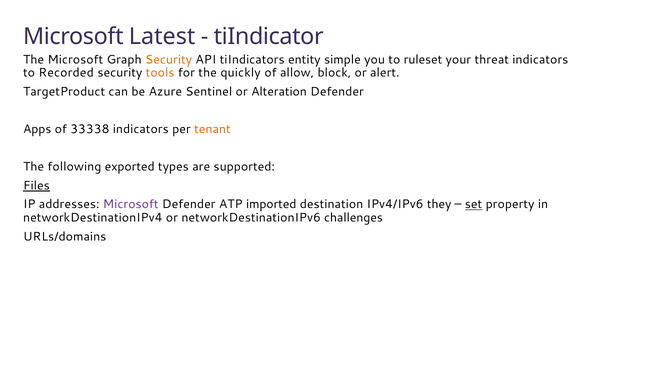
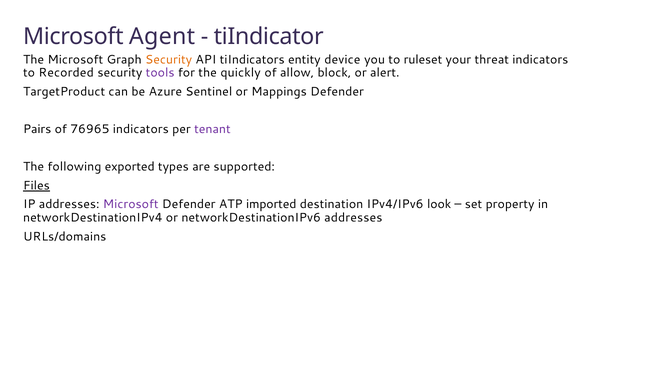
Latest: Latest -> Agent (162, 37)
simple: simple -> device (342, 60)
tools colour: orange -> purple (160, 73)
Alteration: Alteration -> Mappings (279, 92)
Apps: Apps -> Pairs (37, 129)
33338: 33338 -> 76965 (90, 129)
tenant colour: orange -> purple (212, 129)
they: they -> look (439, 205)
set underline: present -> none (474, 205)
networkDestinationIPv6 challenges: challenges -> addresses (353, 218)
